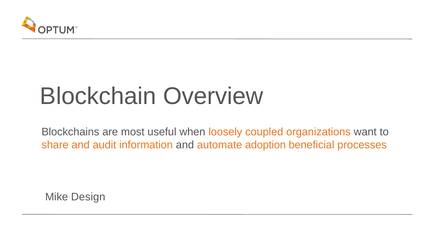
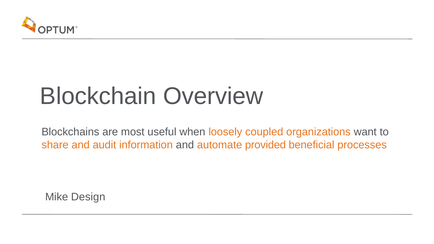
adoption: adoption -> provided (265, 145)
